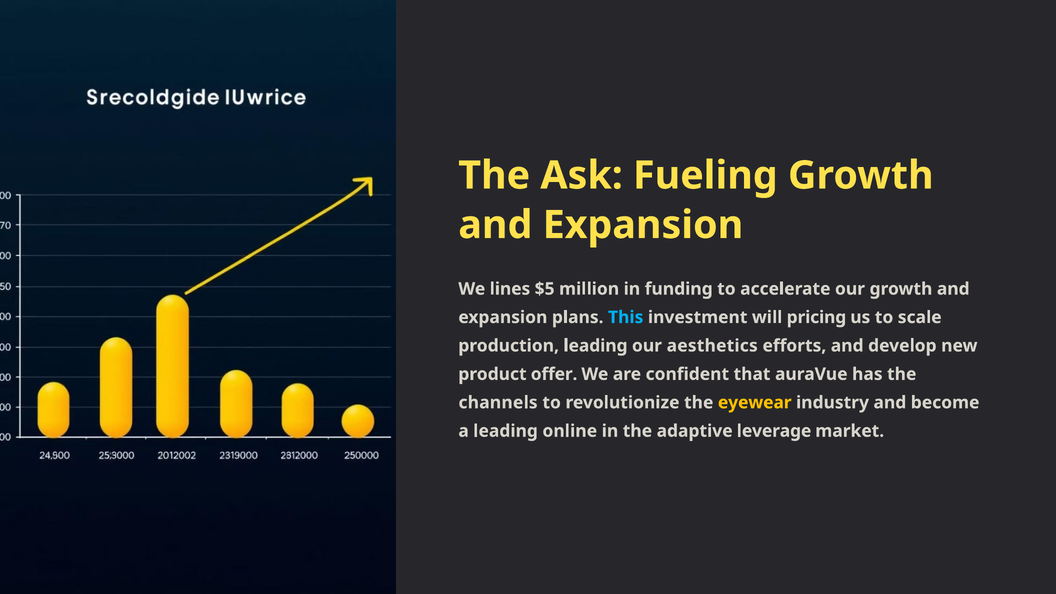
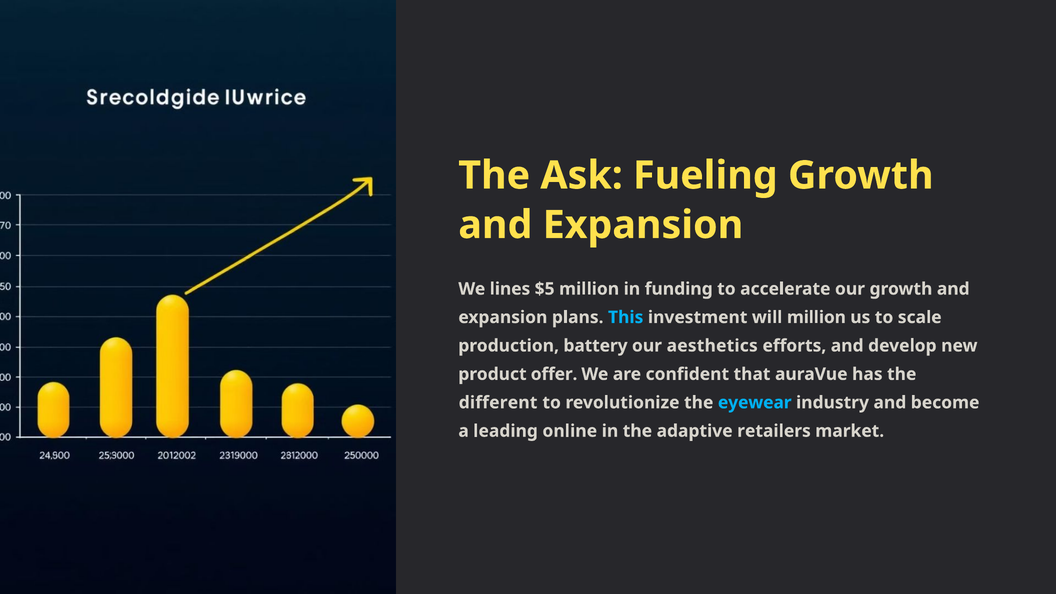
will pricing: pricing -> million (816, 317)
production leading: leading -> battery (596, 346)
channels: channels -> different (498, 403)
eyewear colour: yellow -> light blue (755, 403)
leverage: leverage -> retailers (774, 431)
